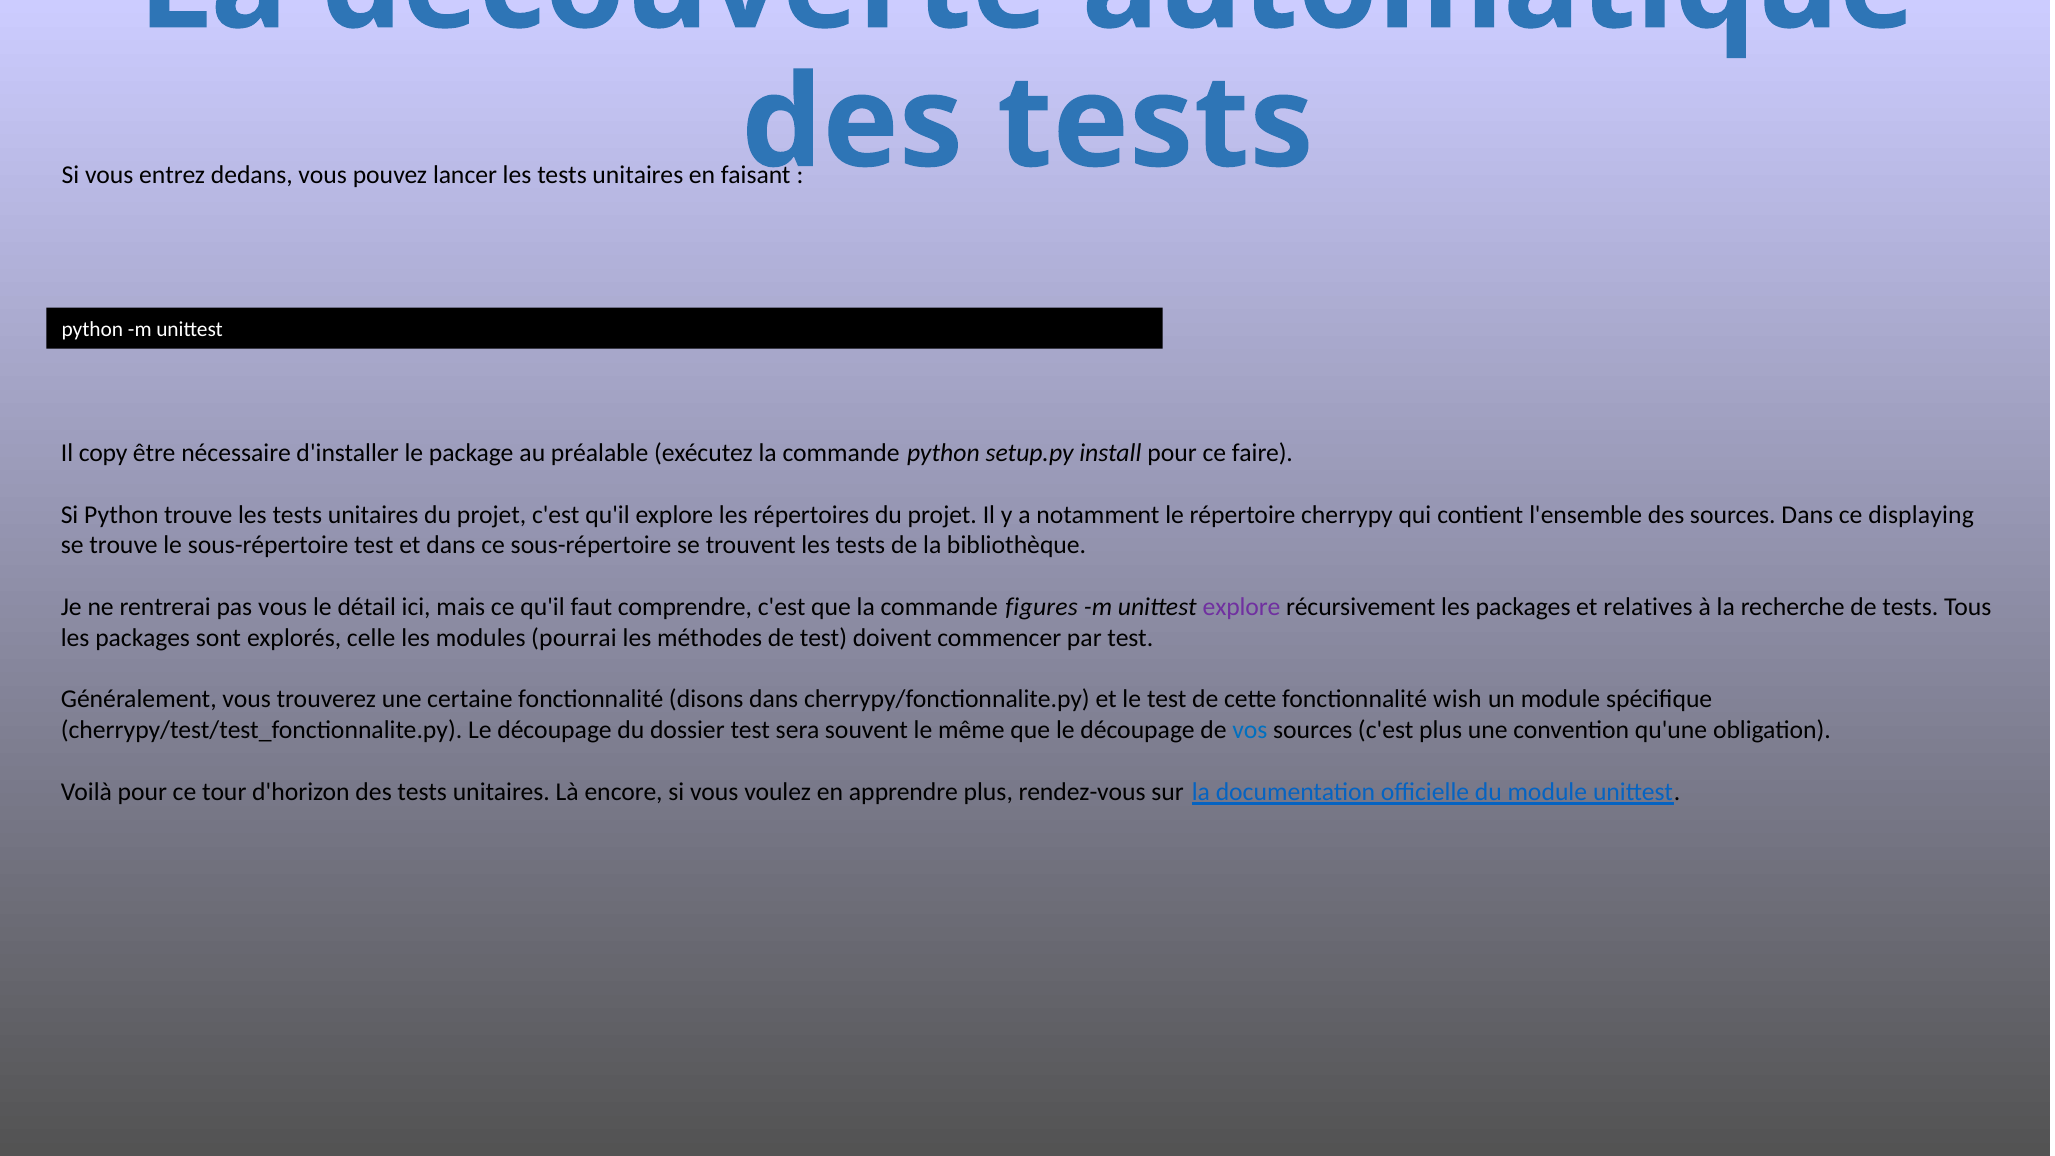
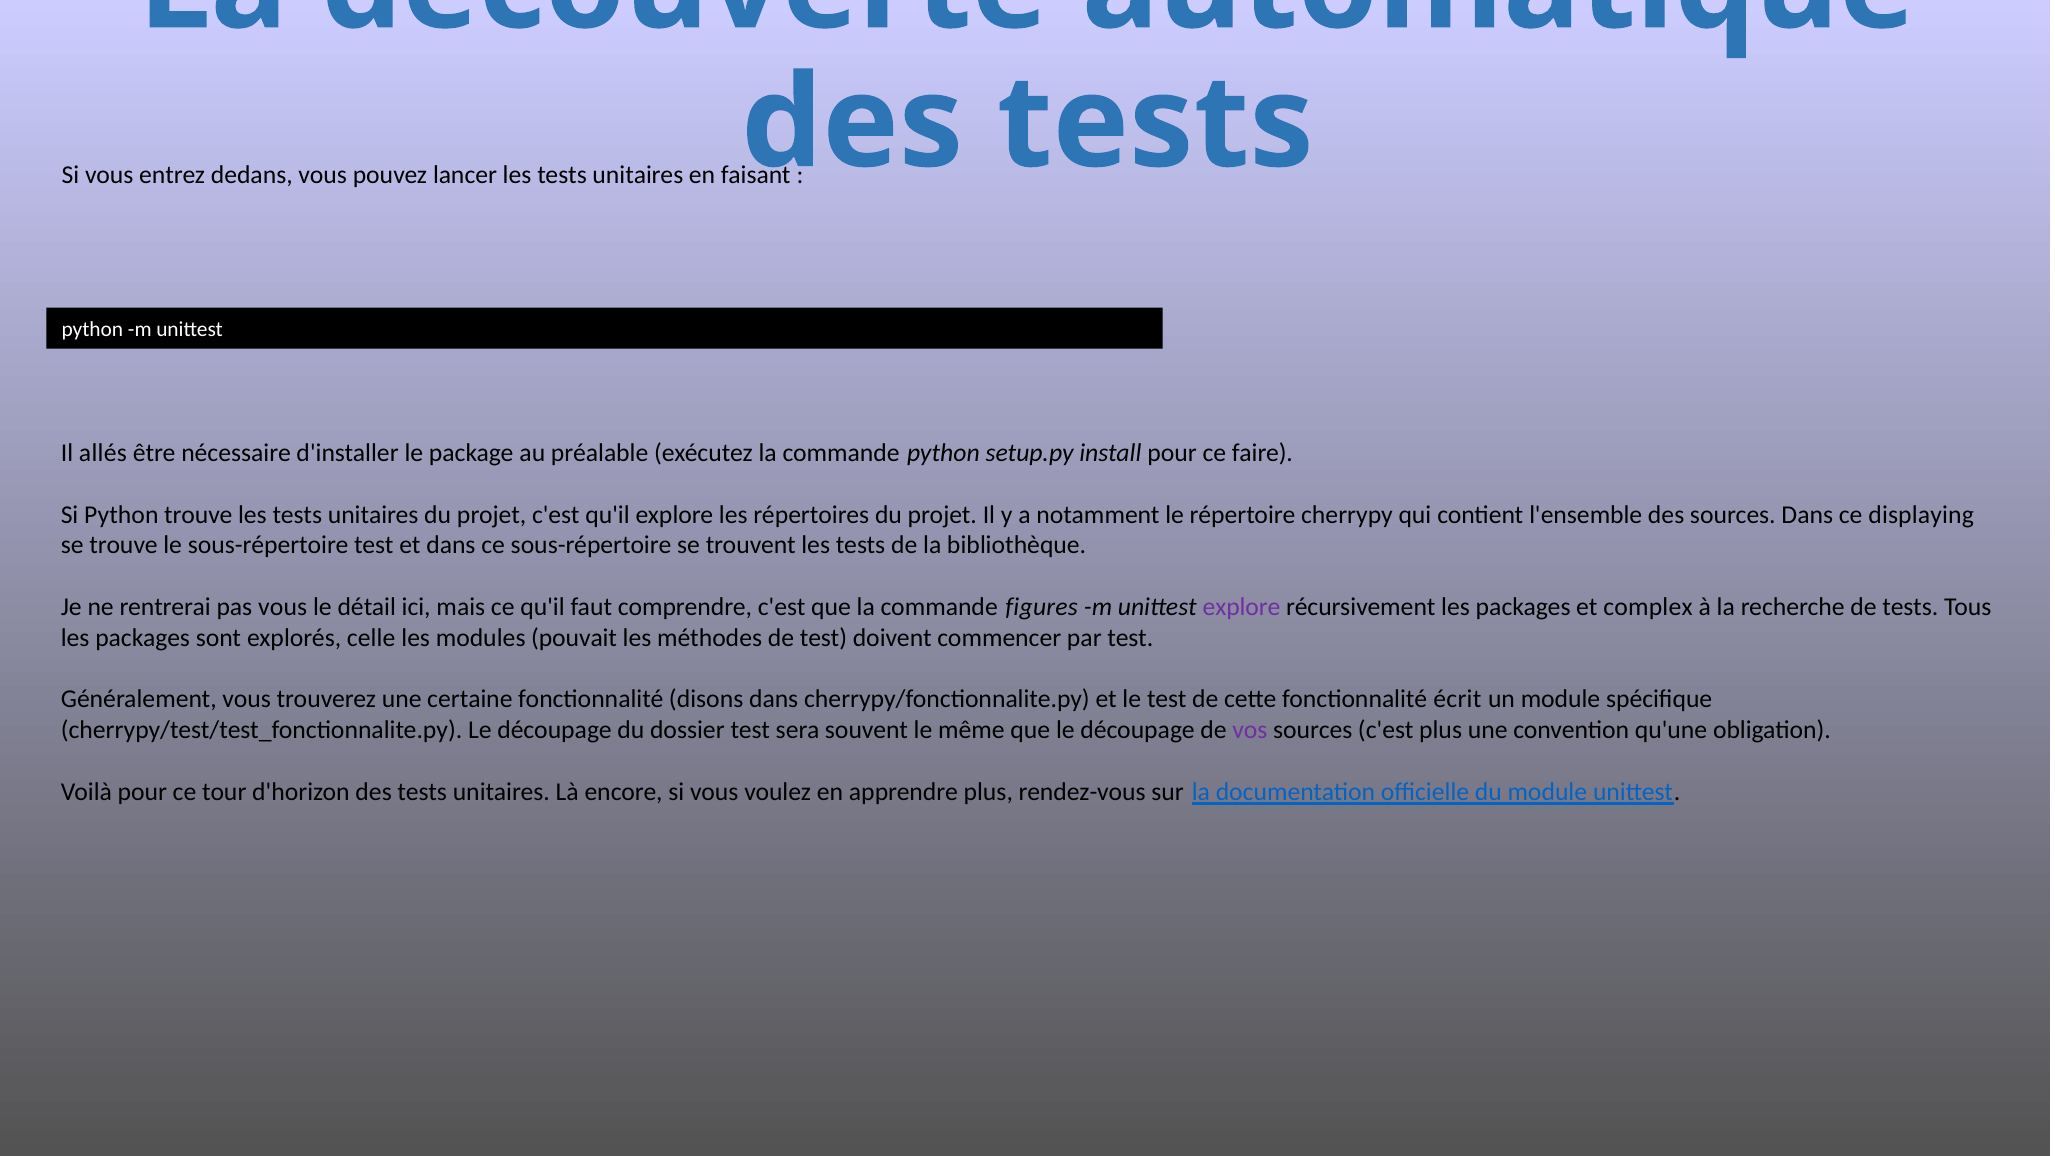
copy: copy -> allés (103, 453)
relatives: relatives -> complex (1648, 607)
pourrai: pourrai -> pouvait (574, 638)
wish: wish -> écrit (1457, 699)
vos colour: blue -> purple (1250, 730)
